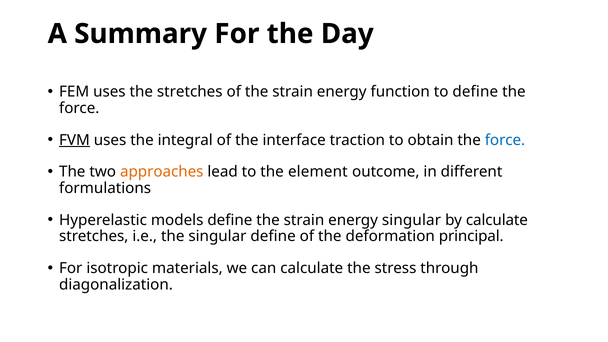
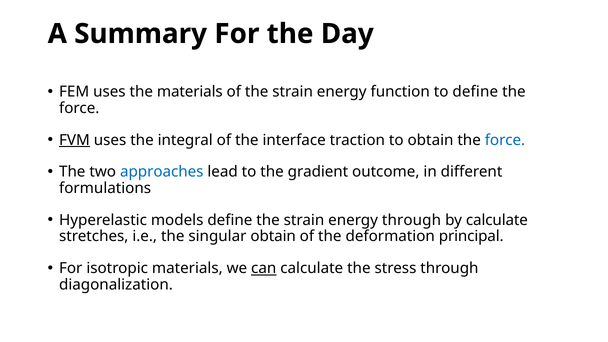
the stretches: stretches -> materials (190, 92)
approaches colour: orange -> blue (162, 172)
element: element -> gradient (318, 172)
energy singular: singular -> through (412, 220)
singular define: define -> obtain (273, 236)
can underline: none -> present (264, 268)
